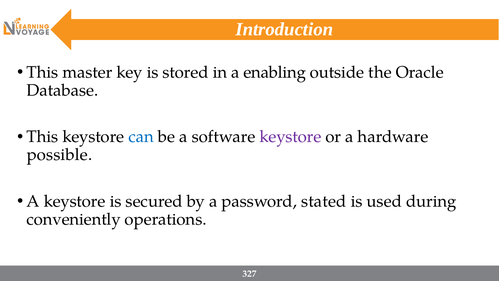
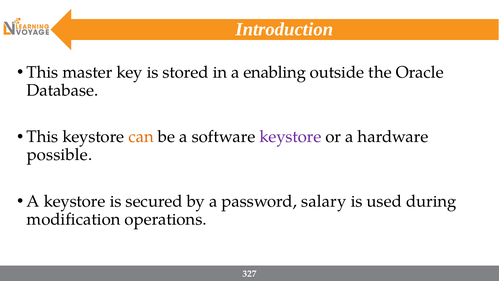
can colour: blue -> orange (141, 137)
stated: stated -> salary (324, 201)
conveniently: conveniently -> modification (74, 219)
